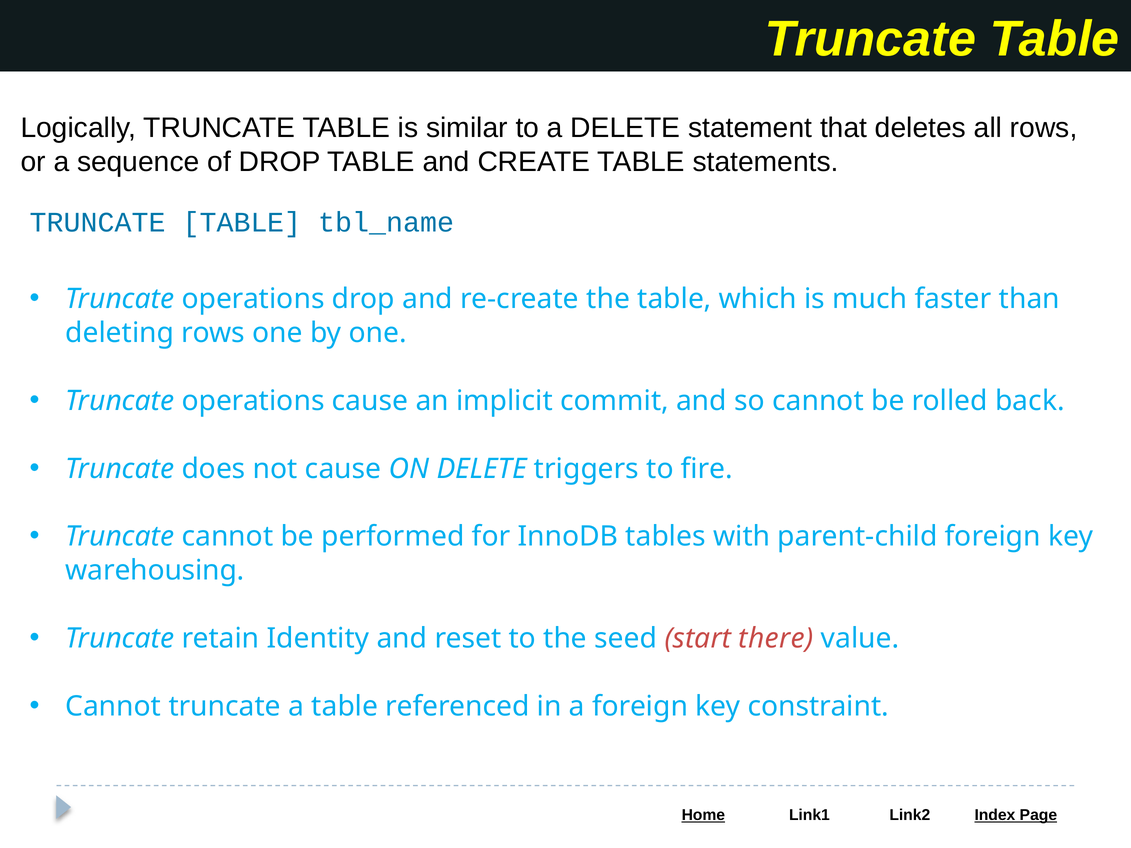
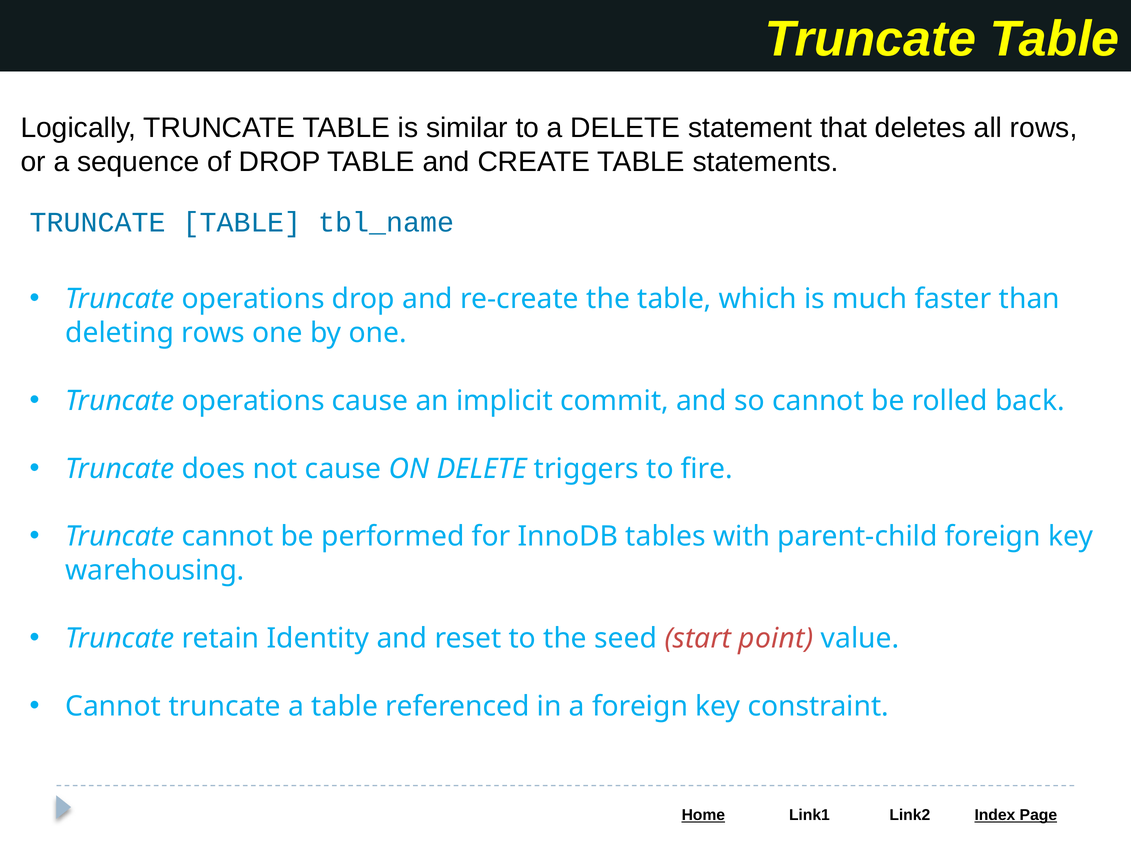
there: there -> point (776, 639)
